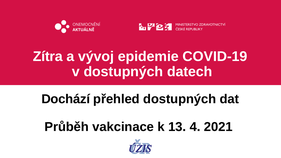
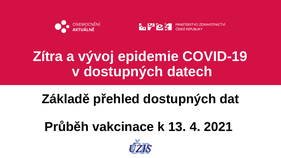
Dochází: Dochází -> Základě (66, 99)
